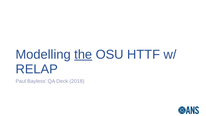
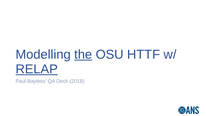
RELAP underline: none -> present (37, 69)
